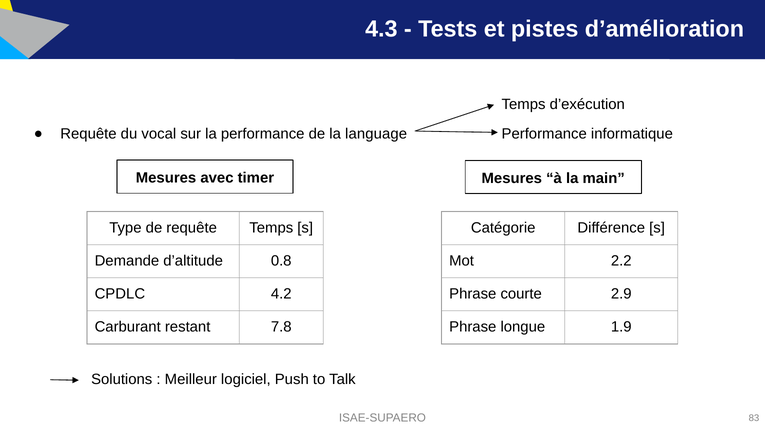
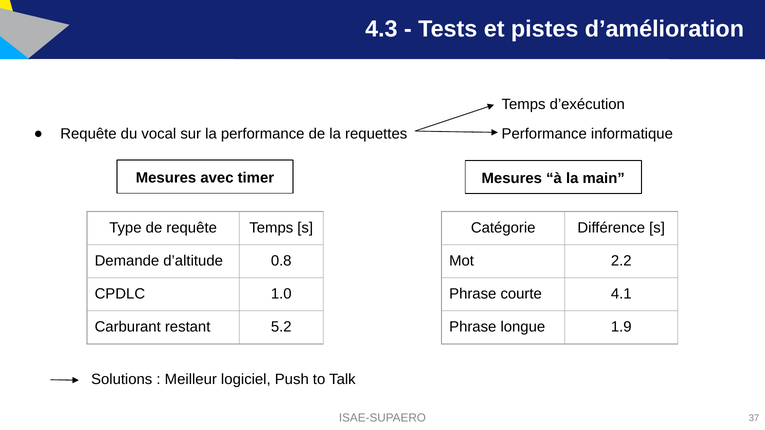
language: language -> requettes (376, 134)
4.2: 4.2 -> 1.0 (281, 294)
2.9: 2.9 -> 4.1 (621, 294)
7.8: 7.8 -> 5.2 (281, 327)
83: 83 -> 37 (754, 418)
